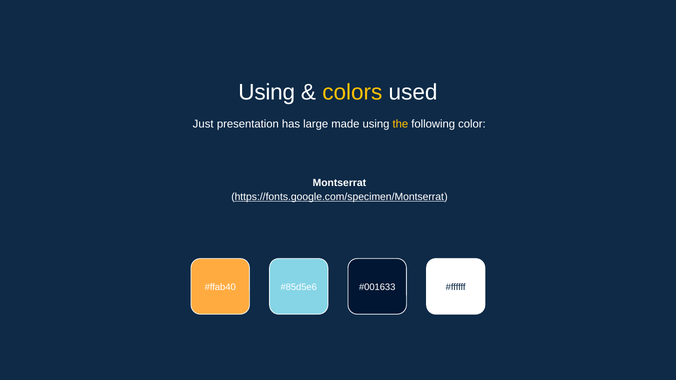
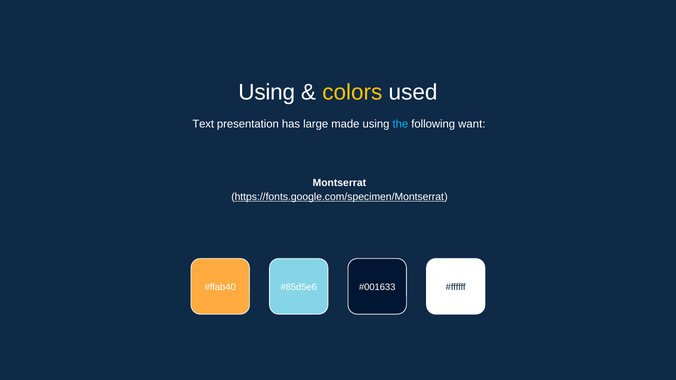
Just: Just -> Text (203, 124)
the colour: yellow -> light blue (400, 124)
color: color -> want (472, 124)
